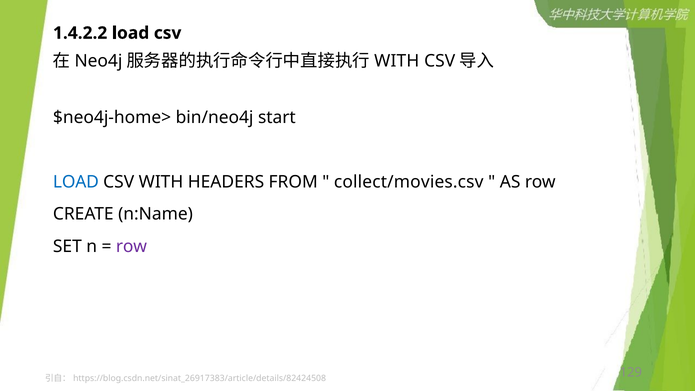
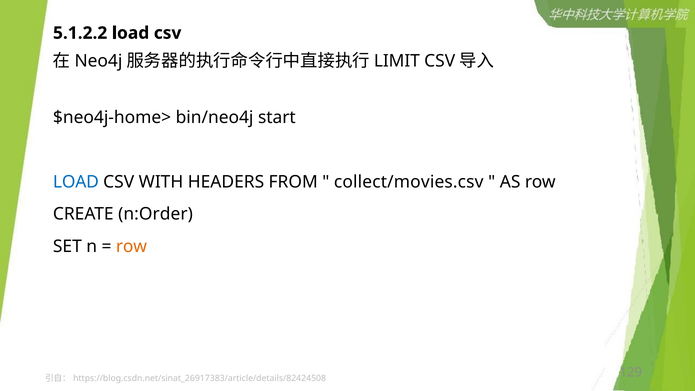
1.4.2.2: 1.4.2.2 -> 5.1.2.2 (80, 33)
WITH: WITH -> LIMIT (397, 61)
n:Name: n:Name -> n:Order (156, 214)
row colour: purple -> orange (131, 246)
